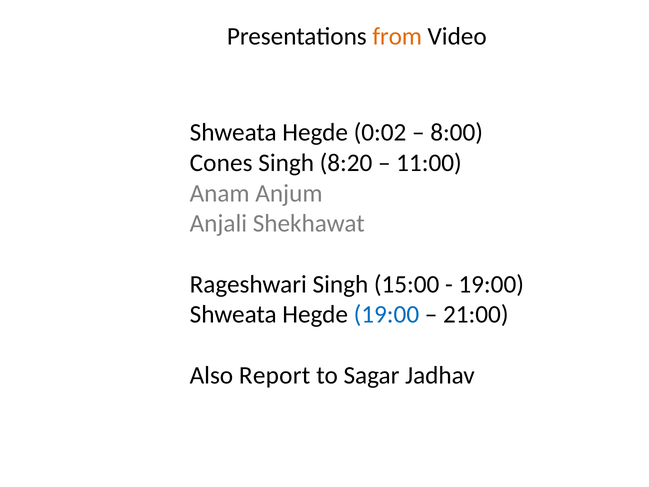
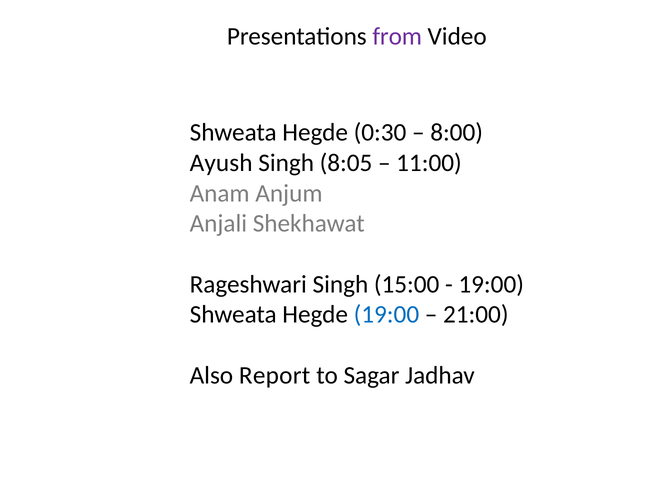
from colour: orange -> purple (397, 37)
0:02: 0:02 -> 0:30 (380, 133)
Cones: Cones -> Ayush (221, 163)
8:20: 8:20 -> 8:05 (346, 163)
